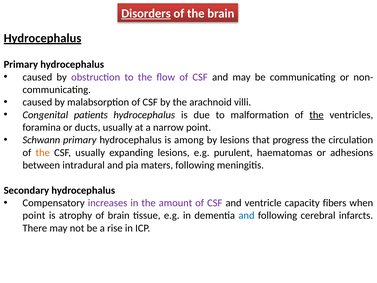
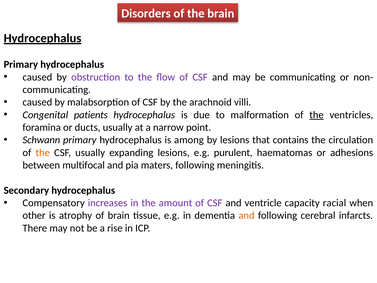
Disorders underline: present -> none (146, 13)
progress: progress -> contains (291, 140)
intradural: intradural -> multifocal (84, 165)
fibers: fibers -> racial (334, 203)
point: point -> other (34, 215)
and colour: blue -> orange (246, 215)
